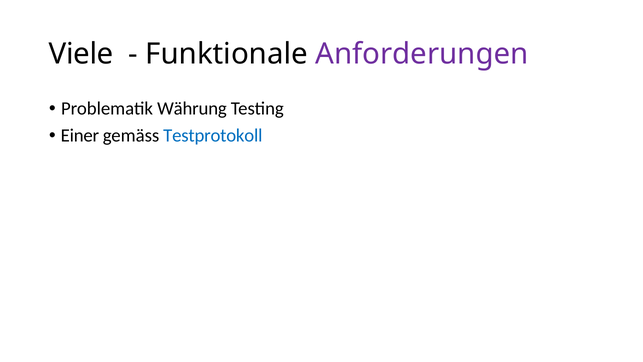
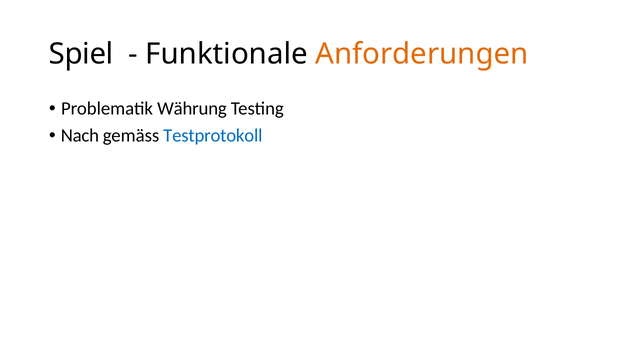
Viele: Viele -> Spiel (81, 54)
Anforderungen colour: purple -> orange (422, 54)
Einer: Einer -> Nach (80, 136)
